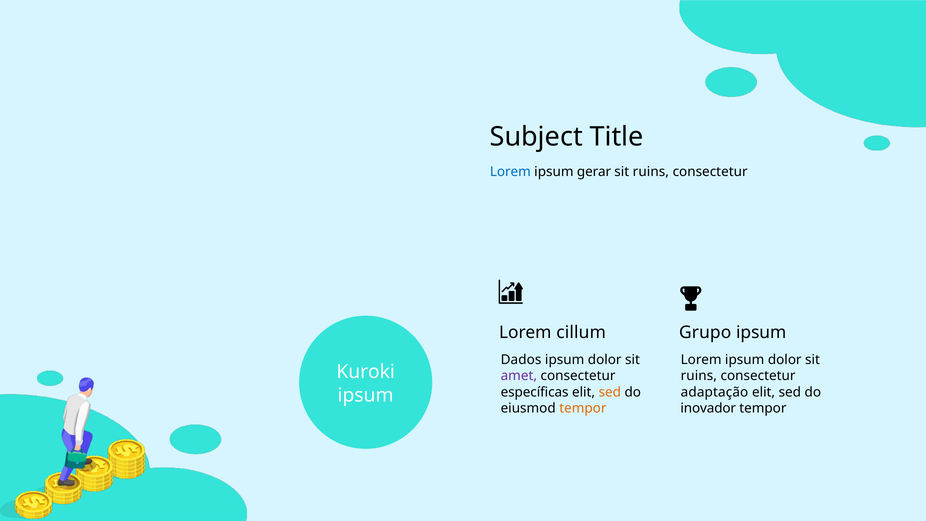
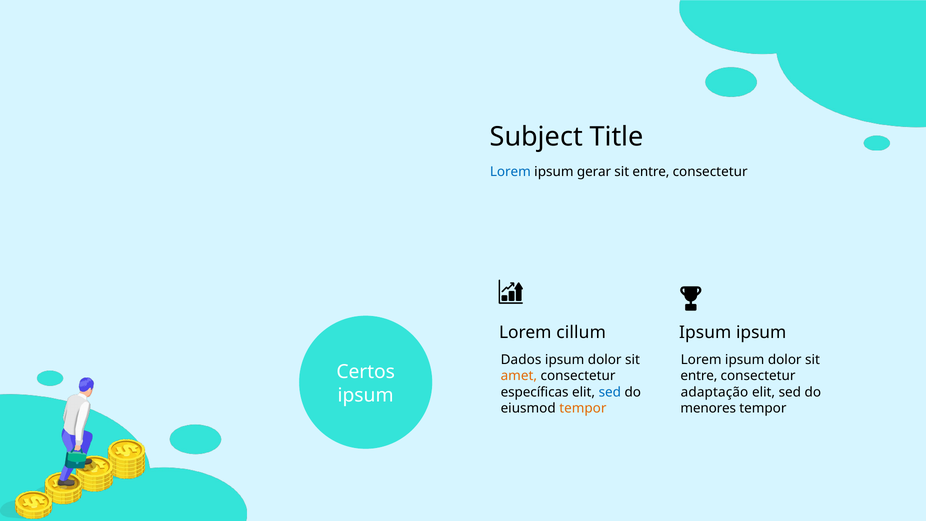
ruins: ruins -> entre (651, 172)
Grupo: Grupo -> Ipsum (705, 332)
Kuroki: Kuroki -> Certos (366, 372)
amet colour: purple -> orange (519, 376)
ruins: ruins -> entre (699, 376)
sed colour: orange -> blue (610, 392)
inovador: inovador -> menores (708, 408)
